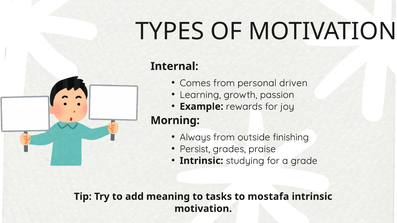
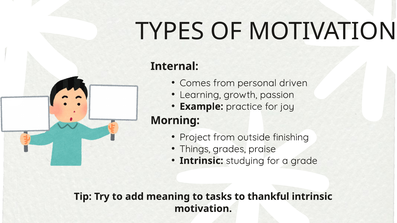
rewards: rewards -> practice (244, 107)
Always: Always -> Project (195, 137)
Persist: Persist -> Things (195, 149)
mostafa: mostafa -> thankful (268, 197)
